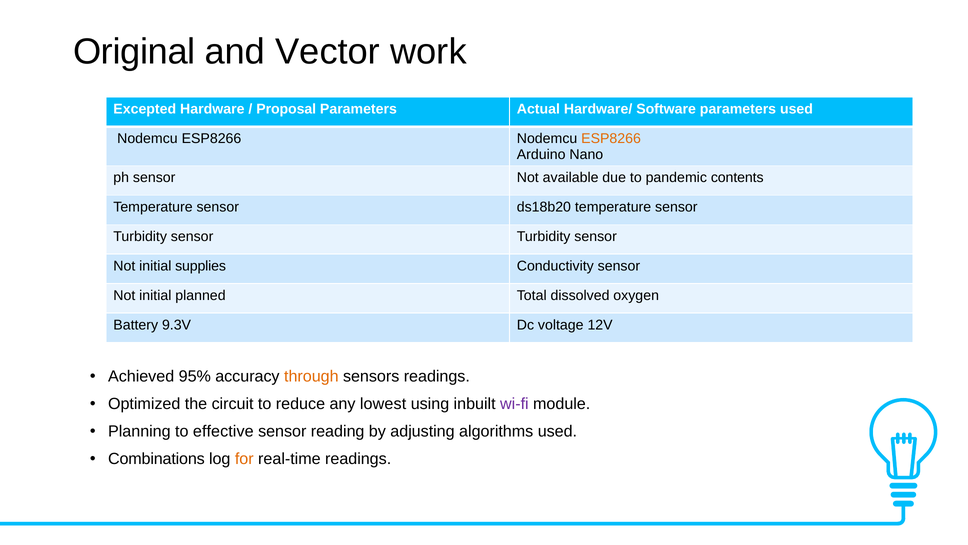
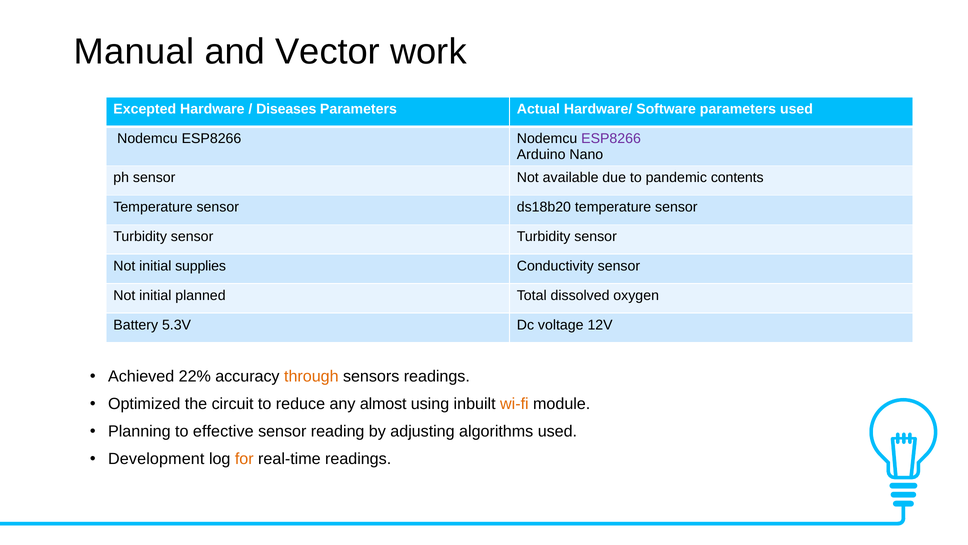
Original: Original -> Manual (134, 52)
Proposal: Proposal -> Diseases (286, 109)
ESP8266 colour: orange -> purple (611, 138)
9.3V: 9.3V -> 5.3V (177, 325)
95%: 95% -> 22% (195, 376)
lowest: lowest -> almost (383, 404)
wi-fi colour: purple -> orange (514, 404)
Combinations: Combinations -> Development (156, 459)
